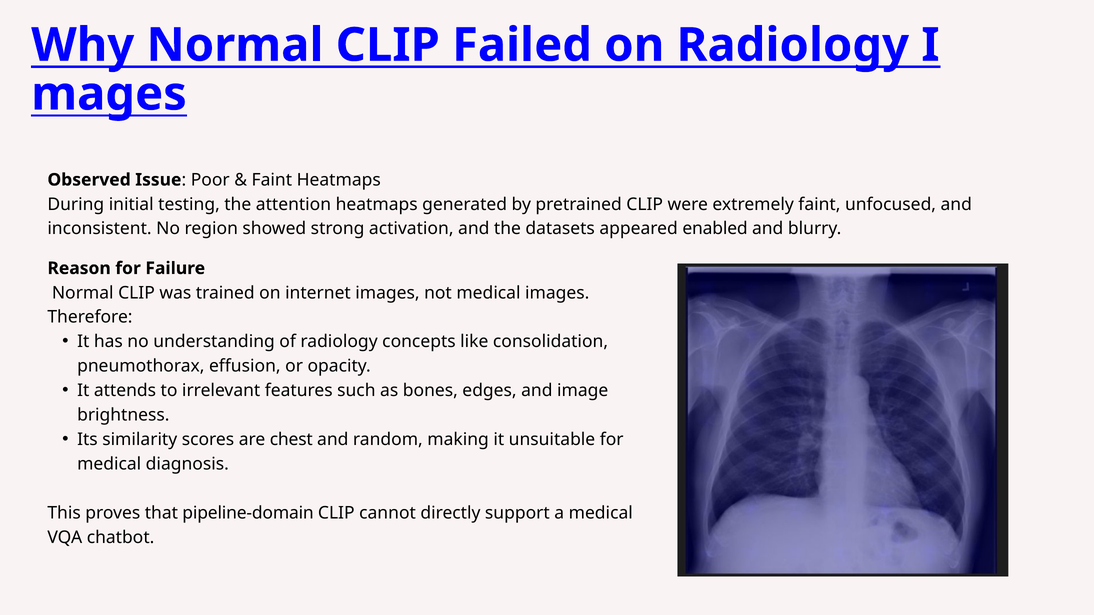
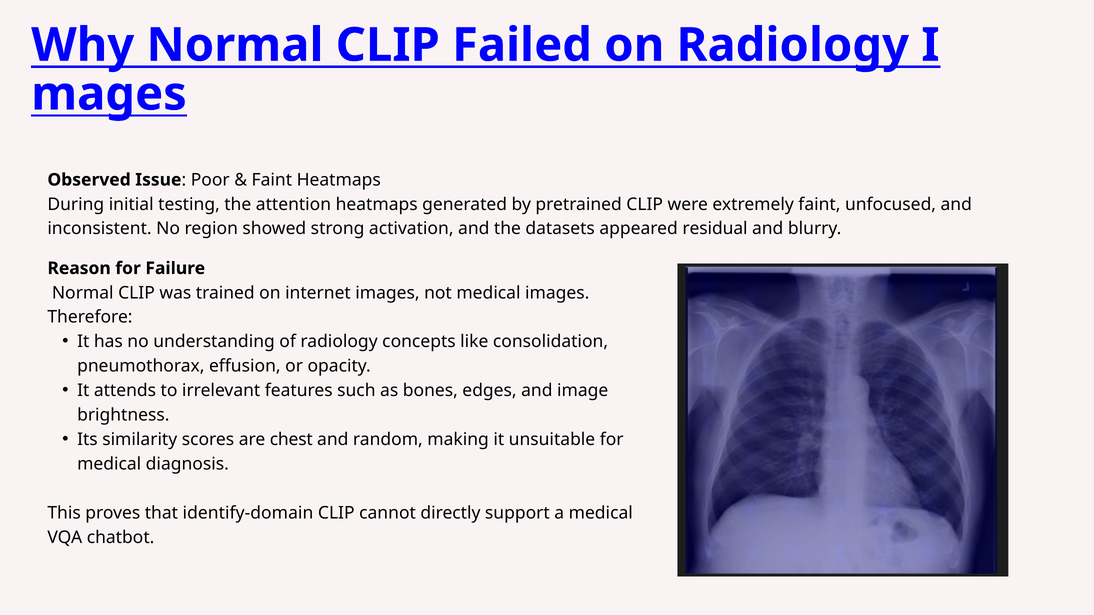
enabled: enabled -> residual (715, 229)
pipeline-domain: pipeline-domain -> identify-domain (248, 513)
